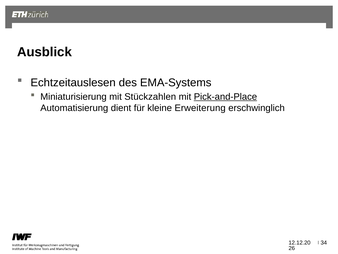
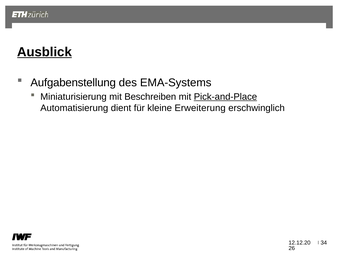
Ausblick underline: none -> present (44, 52)
Echtzeitauslesen: Echtzeitauslesen -> Aufgabenstellung (73, 82)
Stückzahlen: Stückzahlen -> Beschreiben (150, 97)
